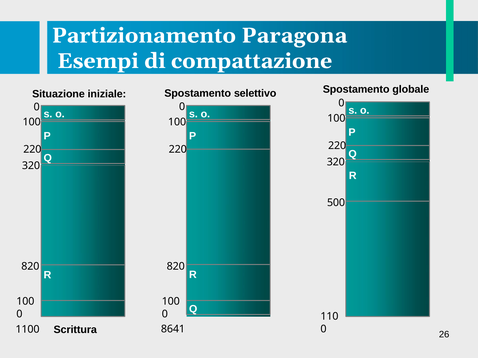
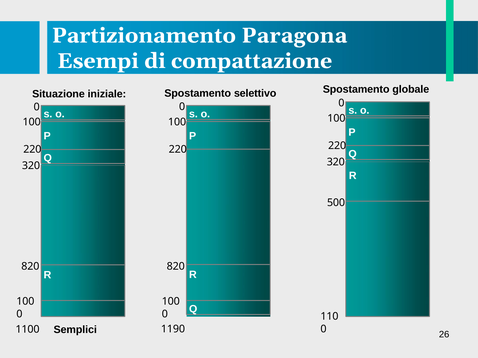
Scrittura: Scrittura -> Semplici (75, 330)
8641: 8641 -> 1190 (173, 330)
